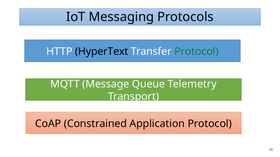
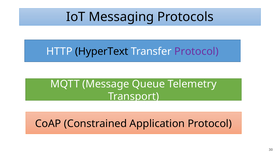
Protocol colour: green -> purple (197, 52)
